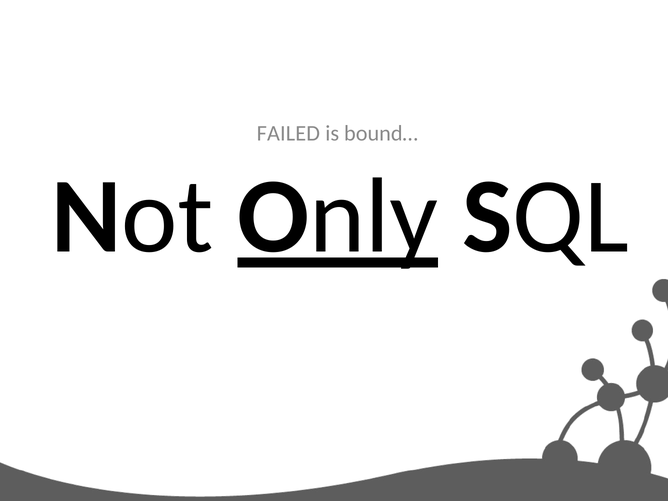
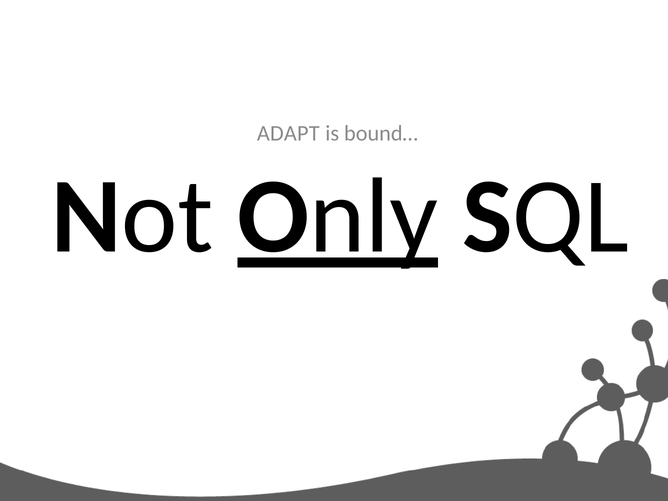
FAILED: FAILED -> ADAPT (288, 133)
